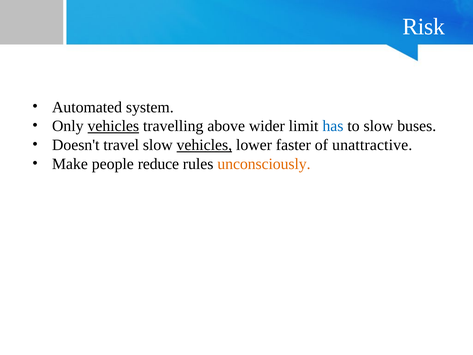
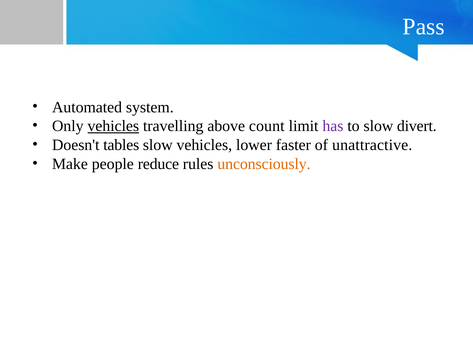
Risk: Risk -> Pass (424, 27)
wider: wider -> count (267, 126)
has colour: blue -> purple (333, 126)
buses: buses -> divert (417, 126)
travel: travel -> tables (121, 145)
vehicles underline: present -> none (204, 145)
